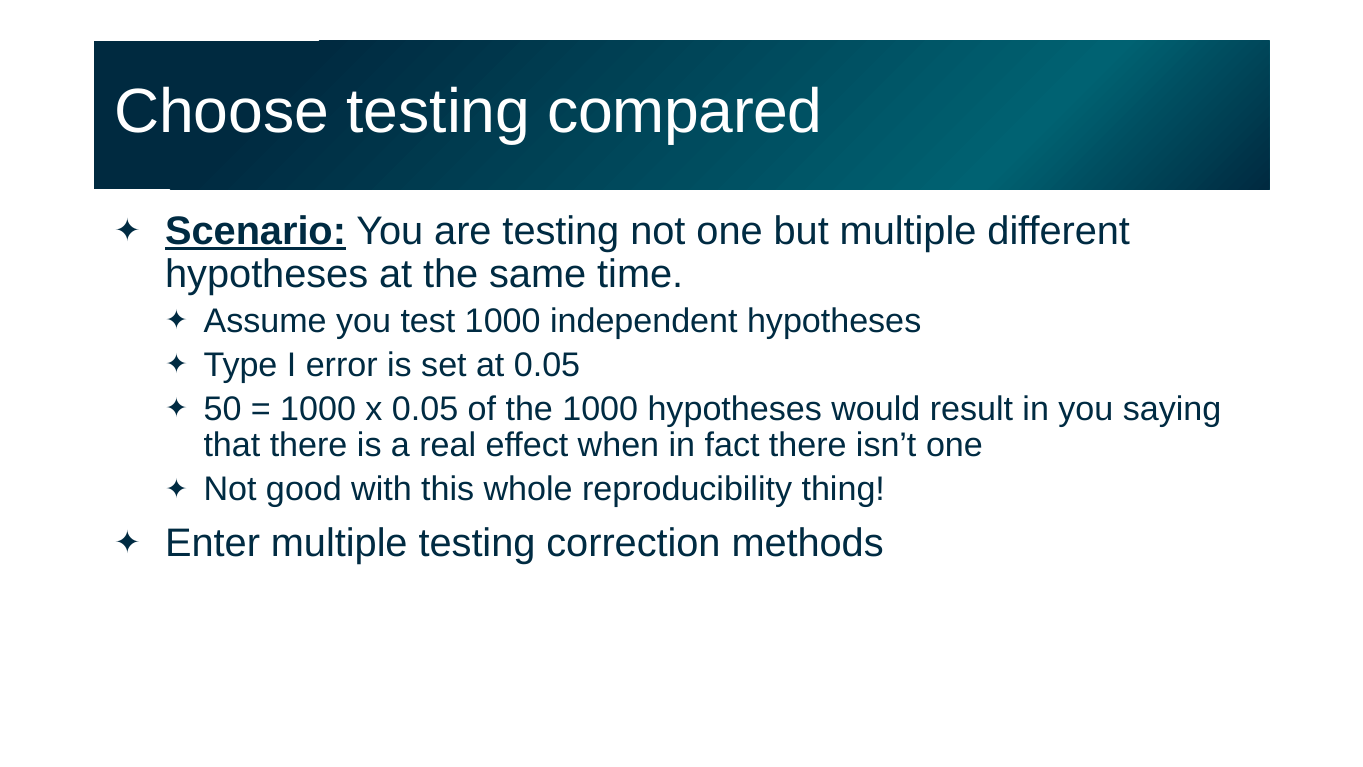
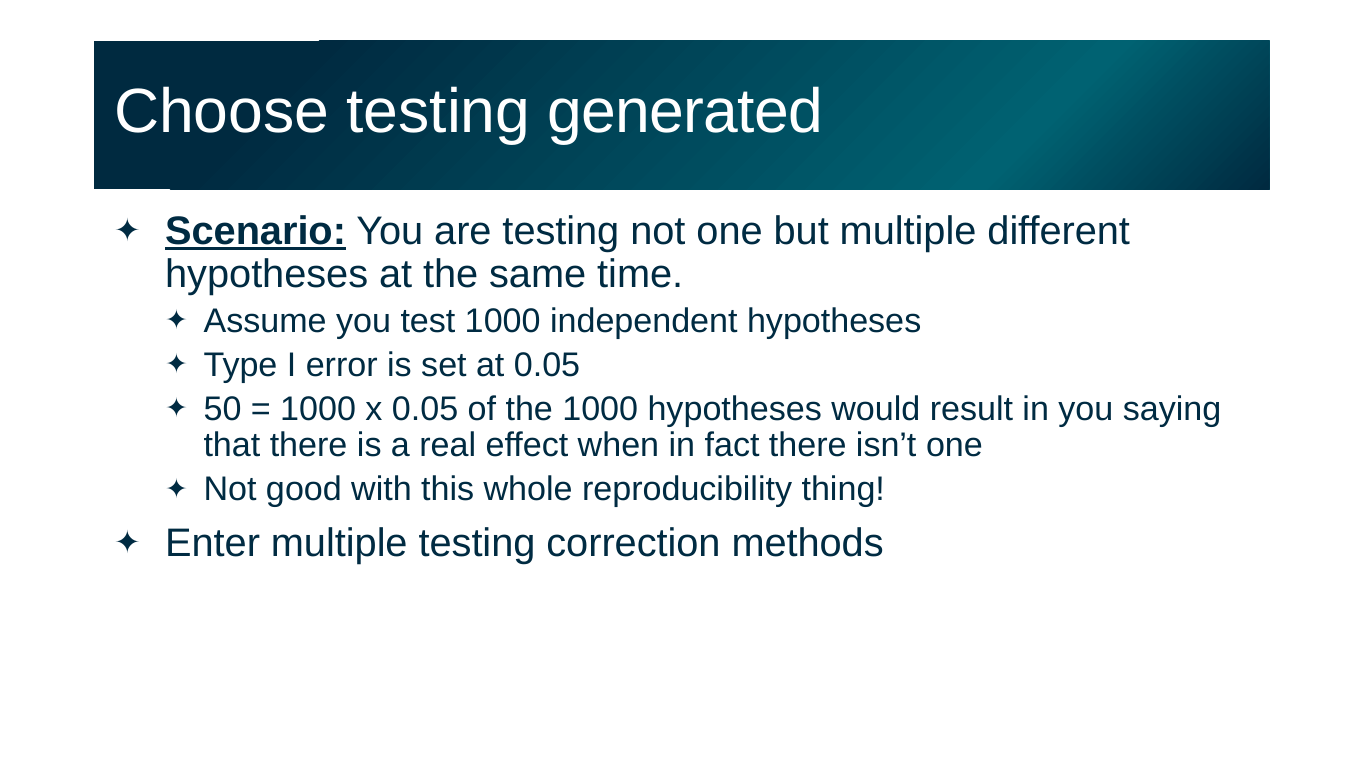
compared: compared -> generated (685, 112)
